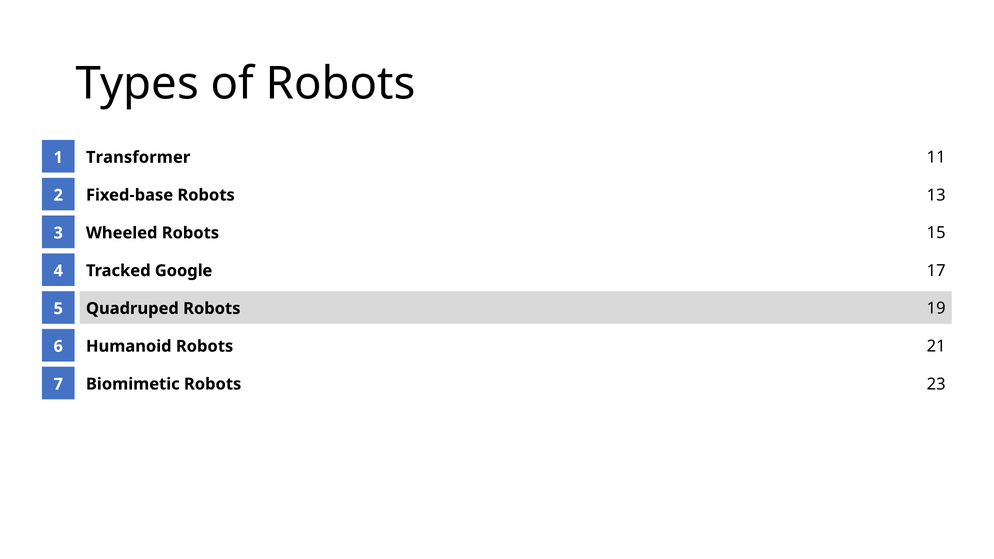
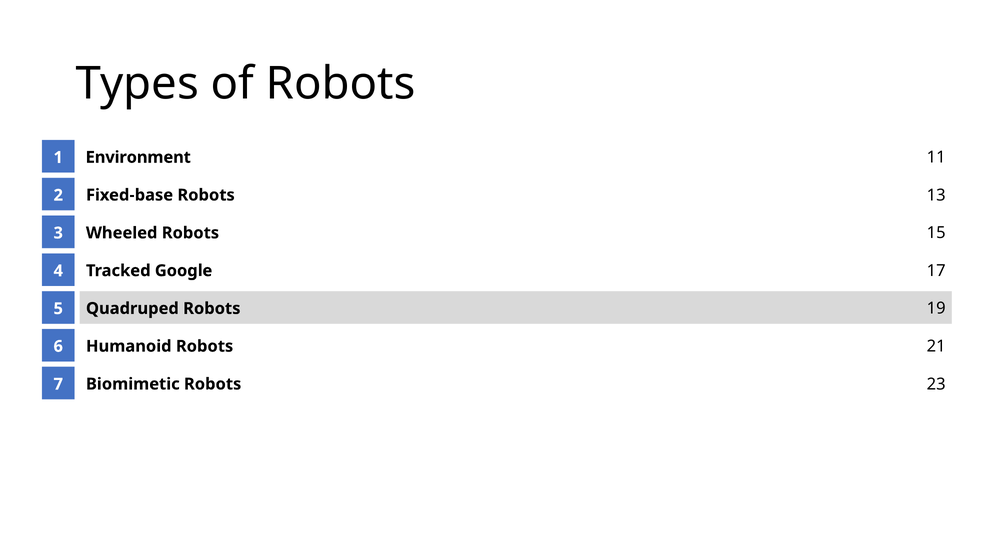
Transformer: Transformer -> Environment (138, 157)
